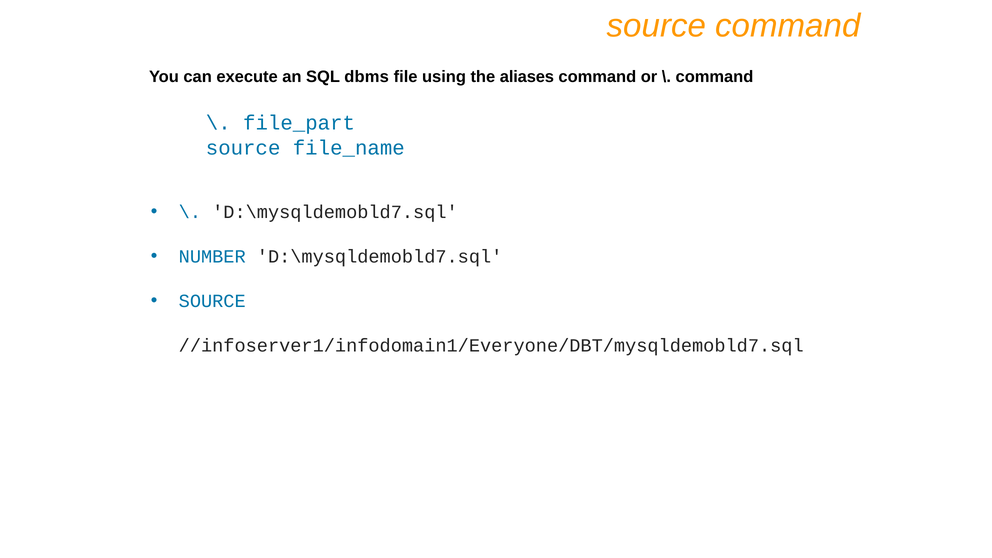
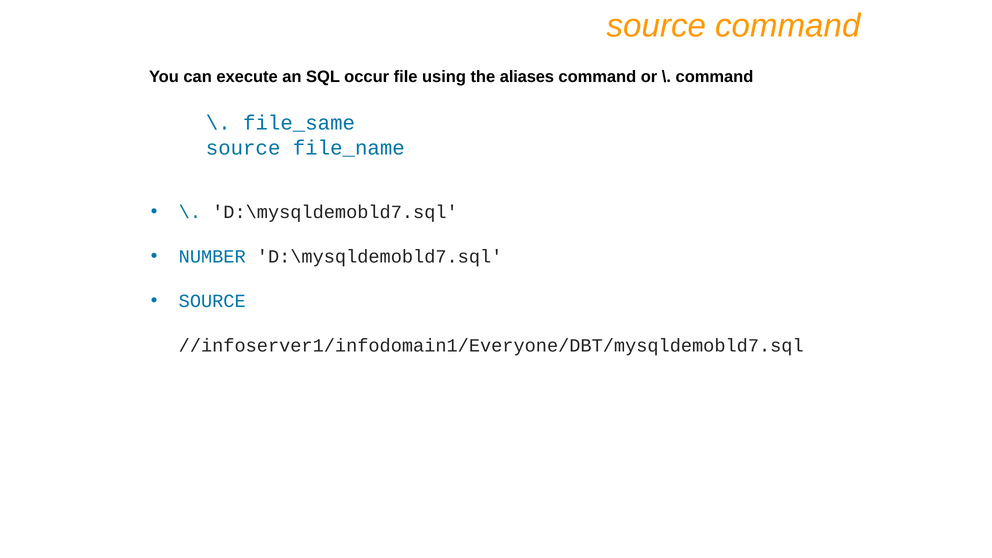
dbms: dbms -> occur (367, 77)
file_part: file_part -> file_same (299, 123)
